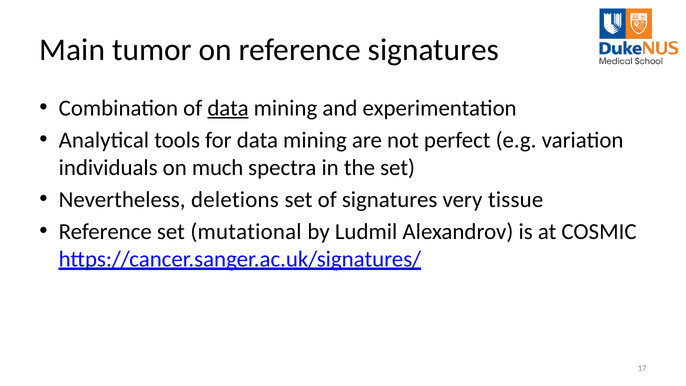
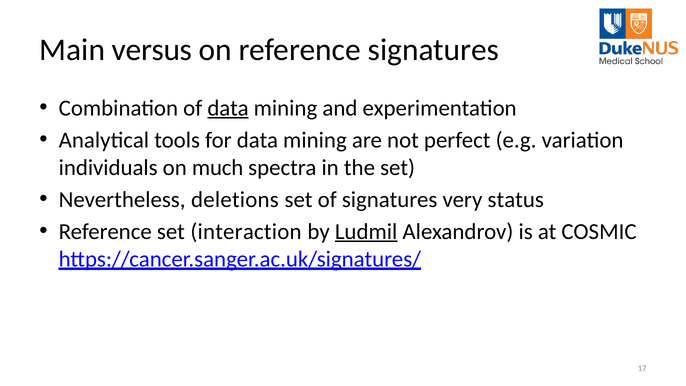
tumor: tumor -> versus (152, 50)
tissue: tissue -> status (516, 199)
mutational: mutational -> interaction (246, 231)
Ludmil underline: none -> present (366, 231)
